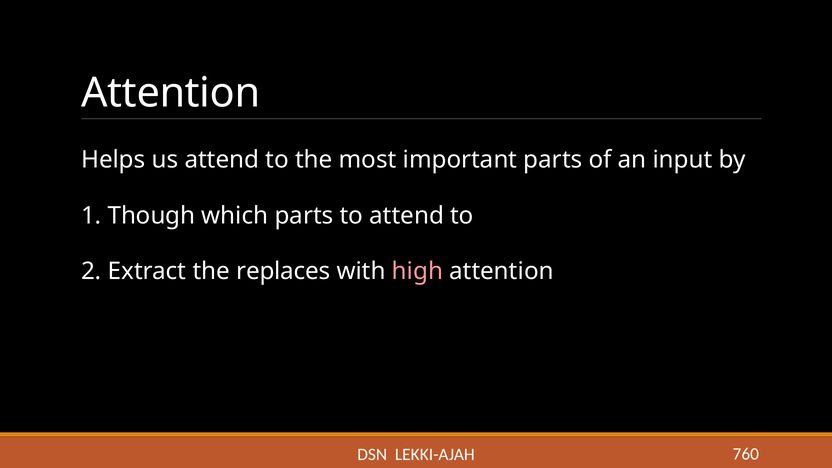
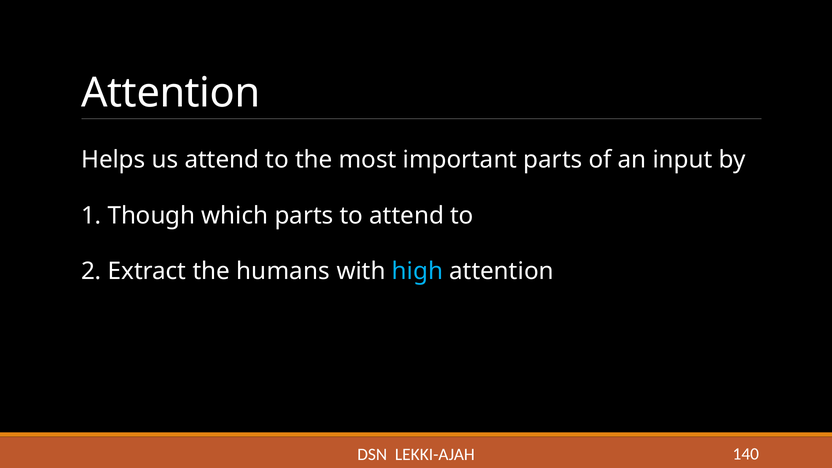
replaces: replaces -> humans (283, 271)
high colour: pink -> light blue (417, 271)
760: 760 -> 140 (746, 454)
